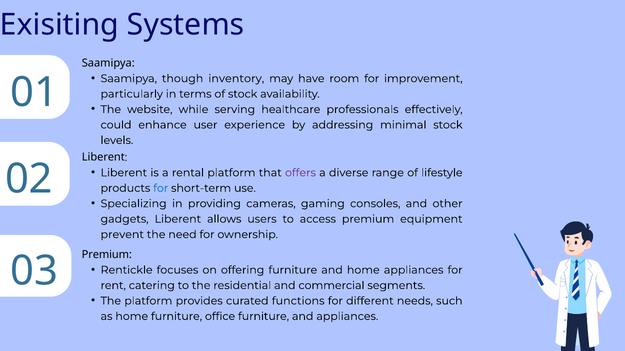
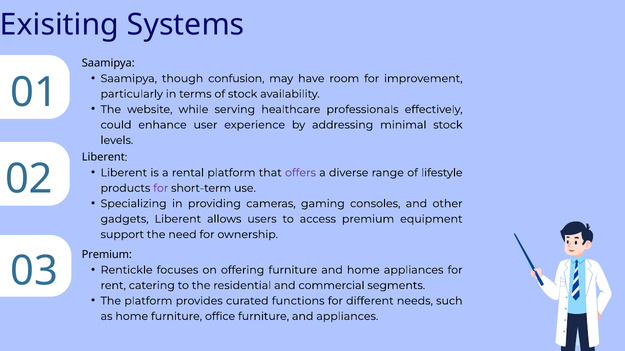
inventory: inventory -> confusion (236, 79)
for colour: blue -> purple (161, 188)
prevent: prevent -> support (122, 235)
